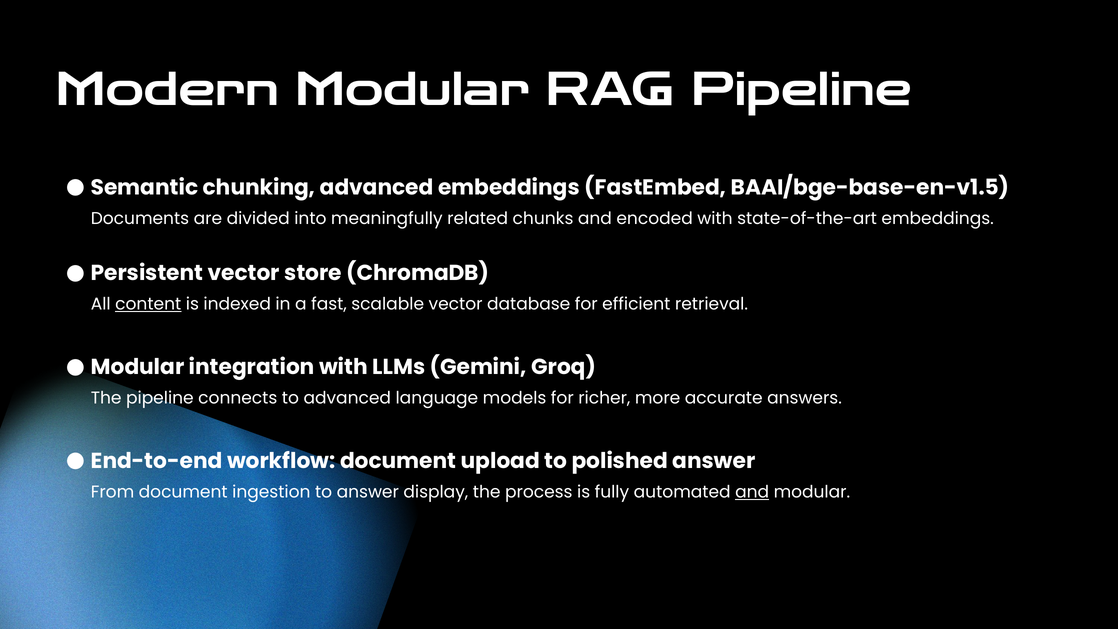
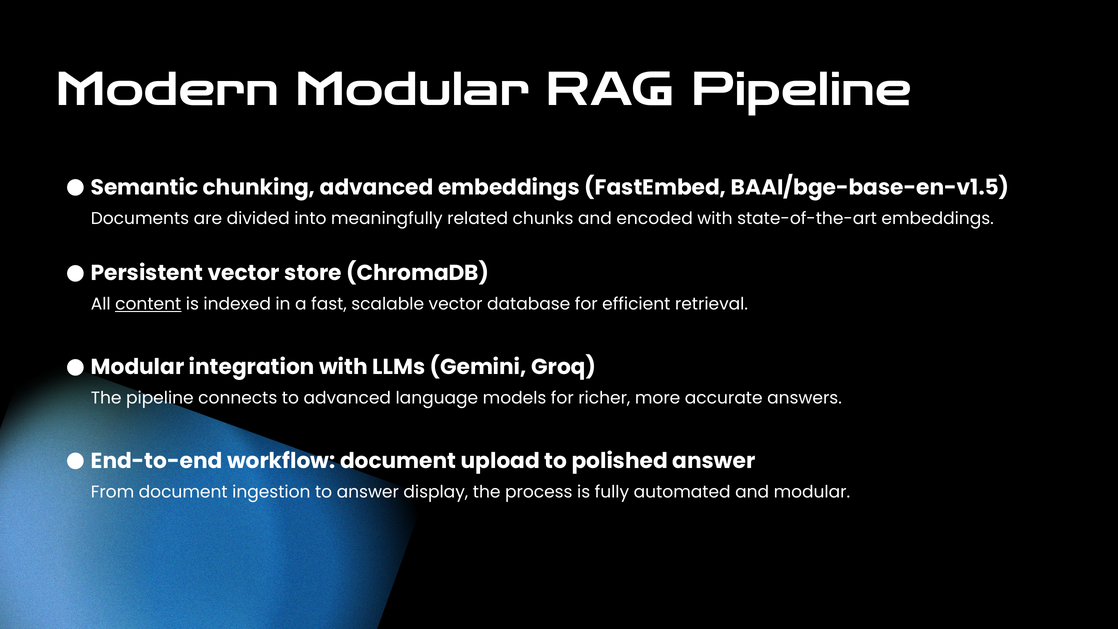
and underline: present -> none (752, 492)
